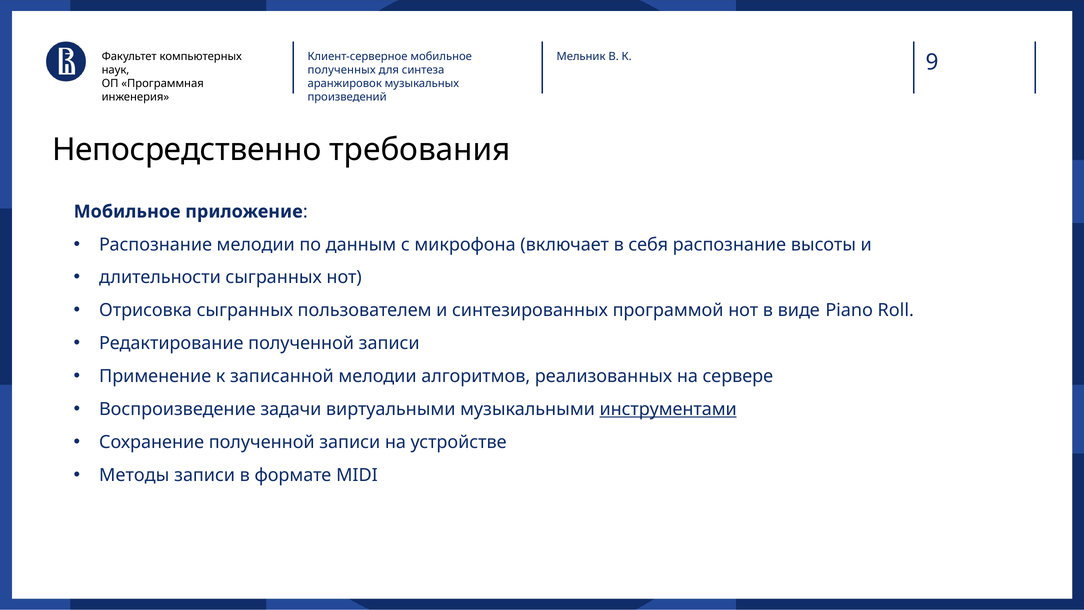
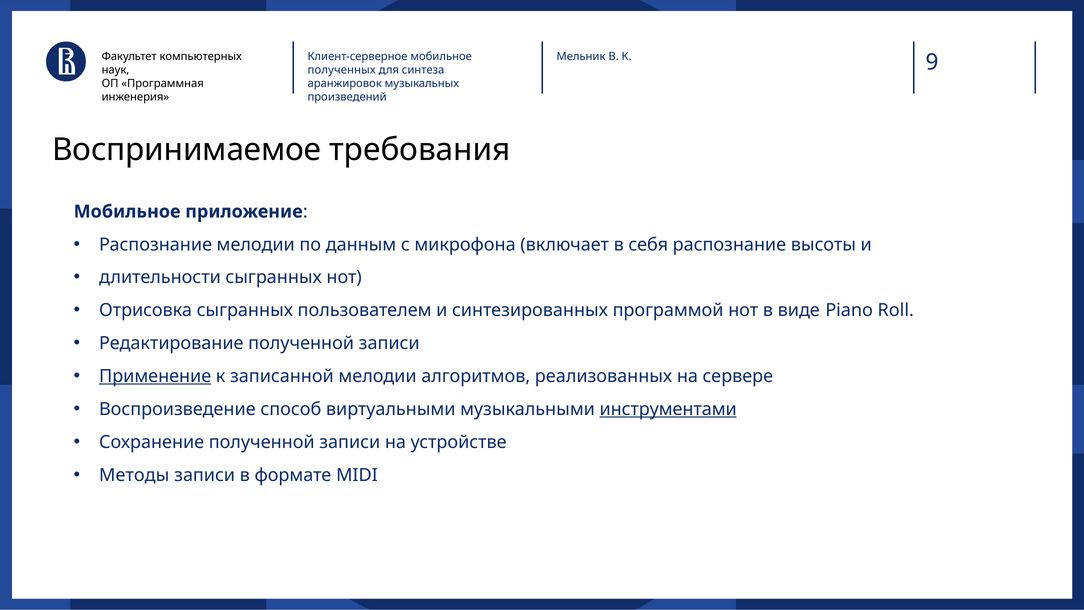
Непосредственно: Непосредственно -> Воспринимаемое (187, 150)
Применение underline: none -> present (155, 376)
задачи: задачи -> способ (291, 409)
